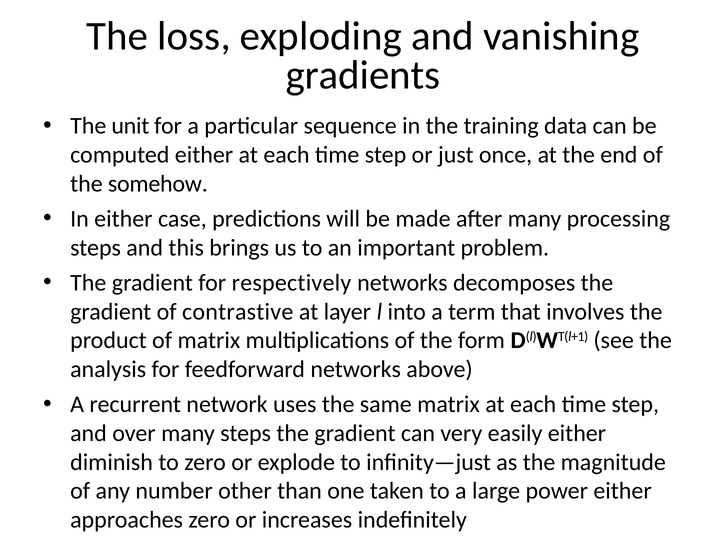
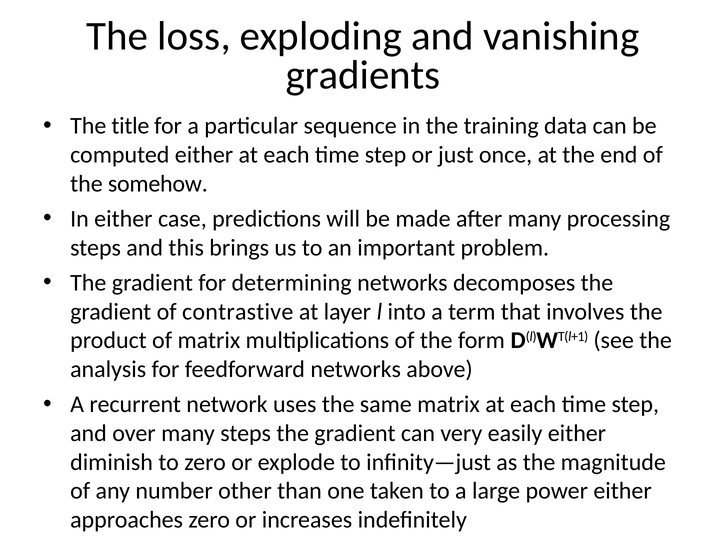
unit: unit -> title (130, 126)
respectively: respectively -> determining (292, 283)
